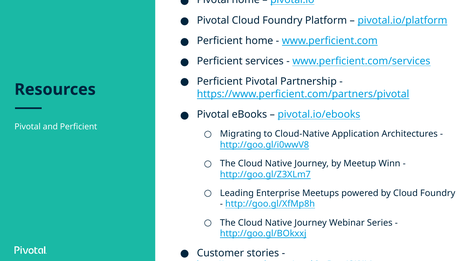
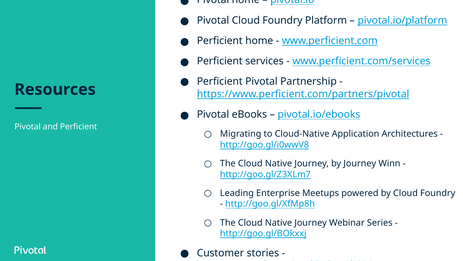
by Meetup: Meetup -> Journey (360, 163)
